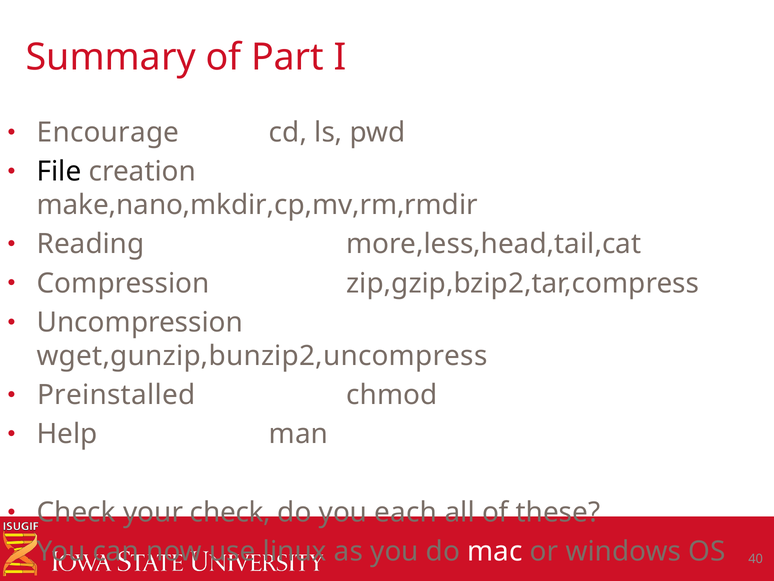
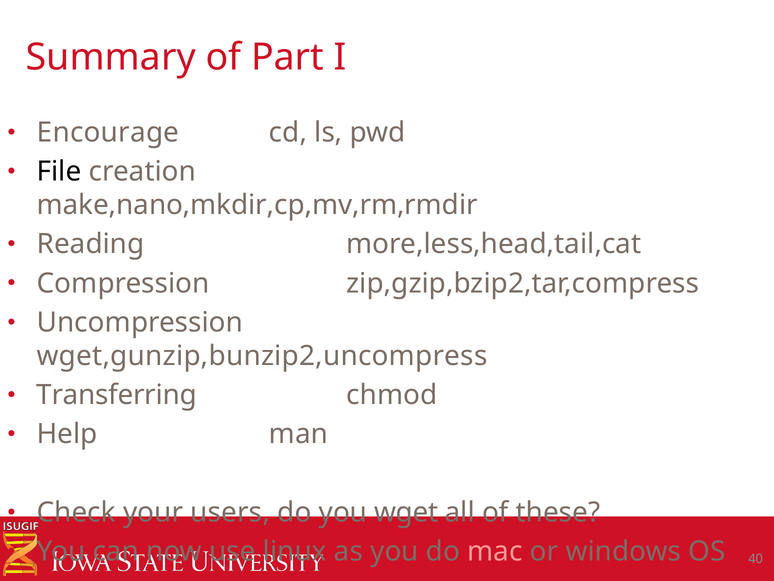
Preinstalled: Preinstalled -> Transferring (116, 395)
your check: check -> users (230, 512)
each: each -> wget (406, 512)
mac colour: white -> pink (495, 551)
